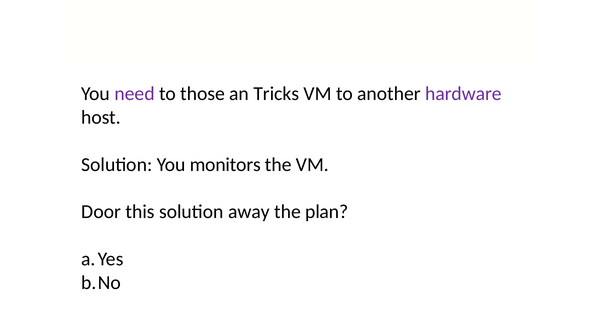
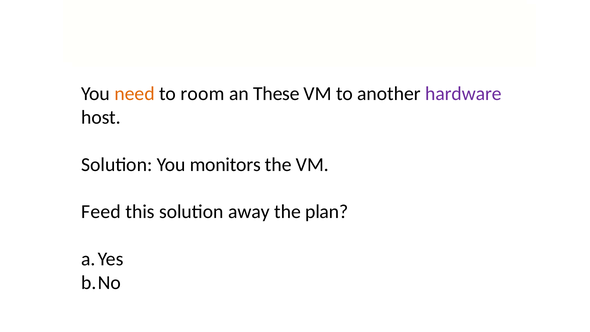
need colour: purple -> orange (135, 94)
those: those -> room (202, 94)
Tricks: Tricks -> These (276, 94)
Door: Door -> Feed (101, 212)
